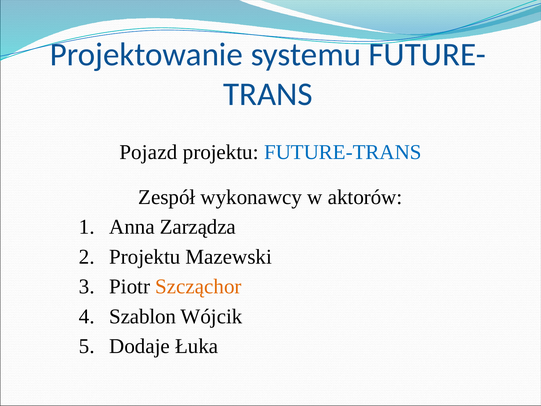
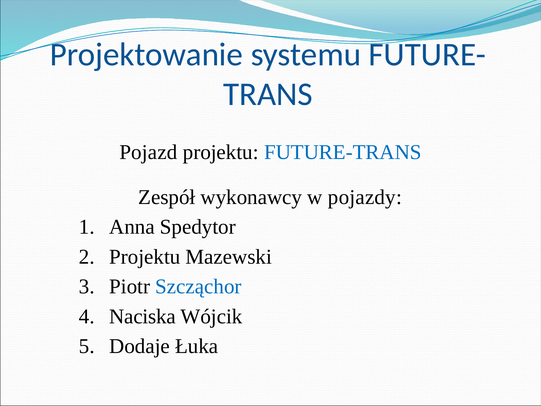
aktorów: aktorów -> pojazdy (365, 197)
Zarządza: Zarządza -> Spedytor (198, 227)
Szcząchor colour: orange -> blue (198, 286)
Szablon: Szablon -> Naciska (143, 316)
